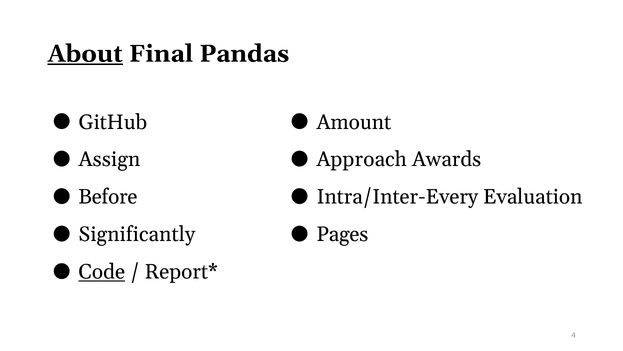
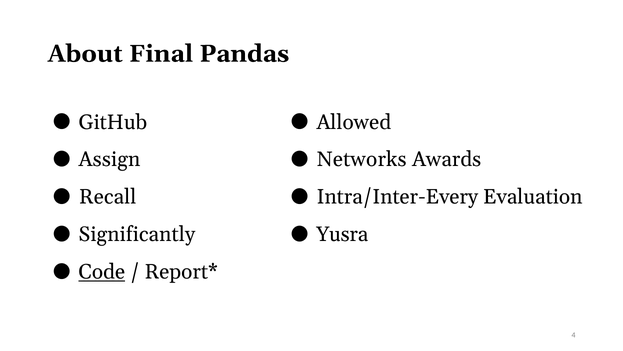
About underline: present -> none (85, 54)
Amount: Amount -> Allowed (354, 122)
Approach: Approach -> Networks (362, 159)
Before: Before -> Recall (108, 197)
Pages: Pages -> Yusra (342, 234)
